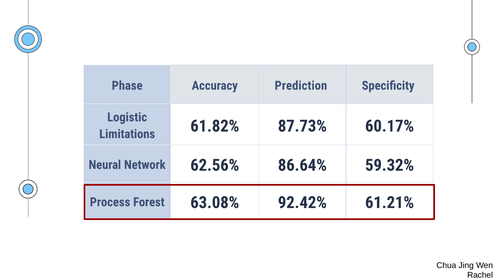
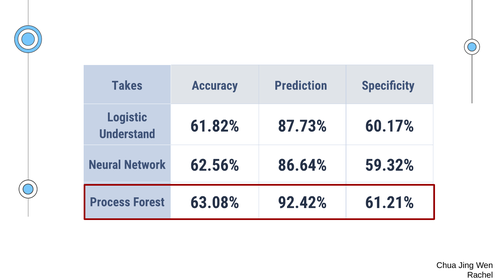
Phase: Phase -> Takes (127, 86)
Limitations: Limitations -> Understand (127, 134)
